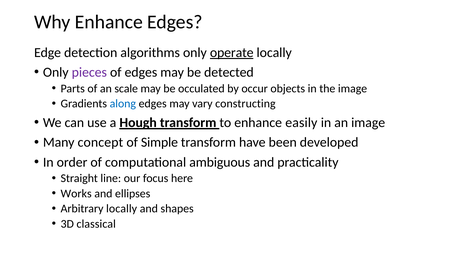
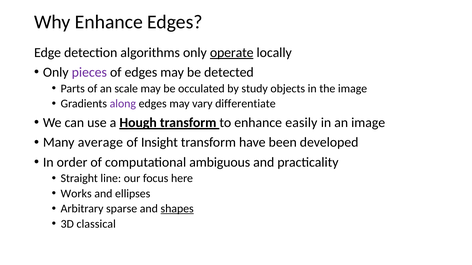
occur: occur -> study (255, 89)
along colour: blue -> purple (123, 104)
constructing: constructing -> differentiate (245, 104)
concept: concept -> average (100, 143)
Simple: Simple -> Insight (159, 143)
Arbitrary locally: locally -> sparse (122, 209)
shapes underline: none -> present (177, 209)
